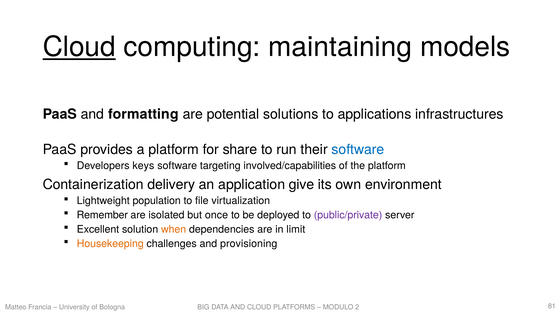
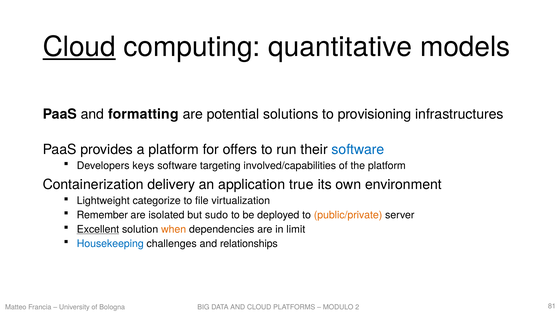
maintaining: maintaining -> quantitative (340, 47)
applications: applications -> provisioning (375, 114)
share: share -> offers (240, 149)
give: give -> true (301, 185)
population: population -> categorize (157, 201)
once: once -> sudo (216, 215)
public/private colour: purple -> orange (348, 215)
Excellent underline: none -> present (98, 229)
Housekeeping colour: orange -> blue (110, 244)
provisioning: provisioning -> relationships (249, 244)
